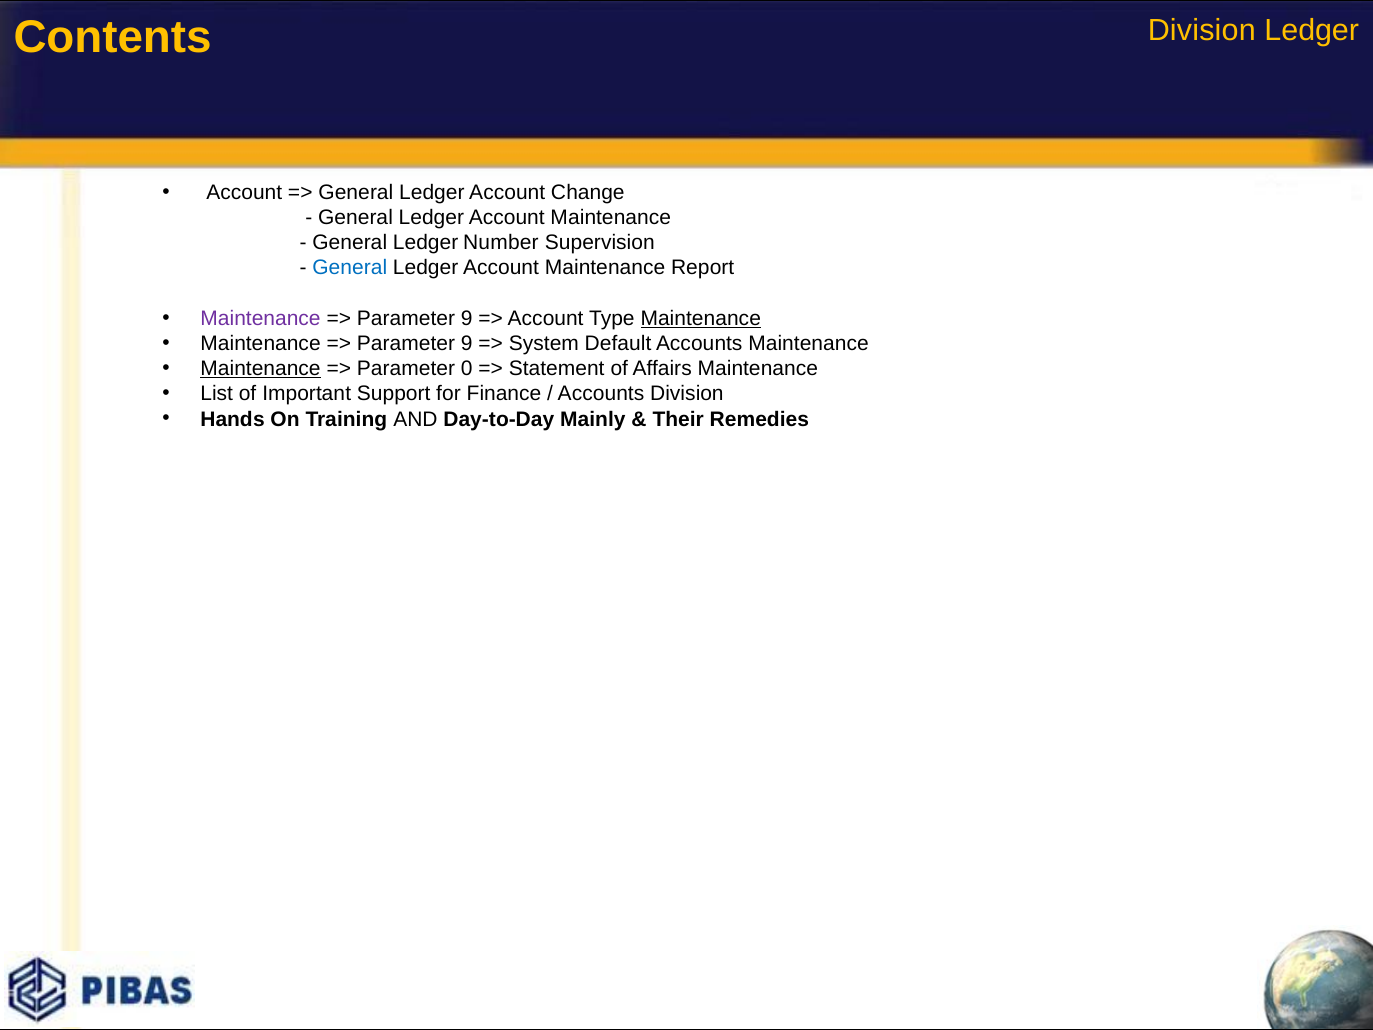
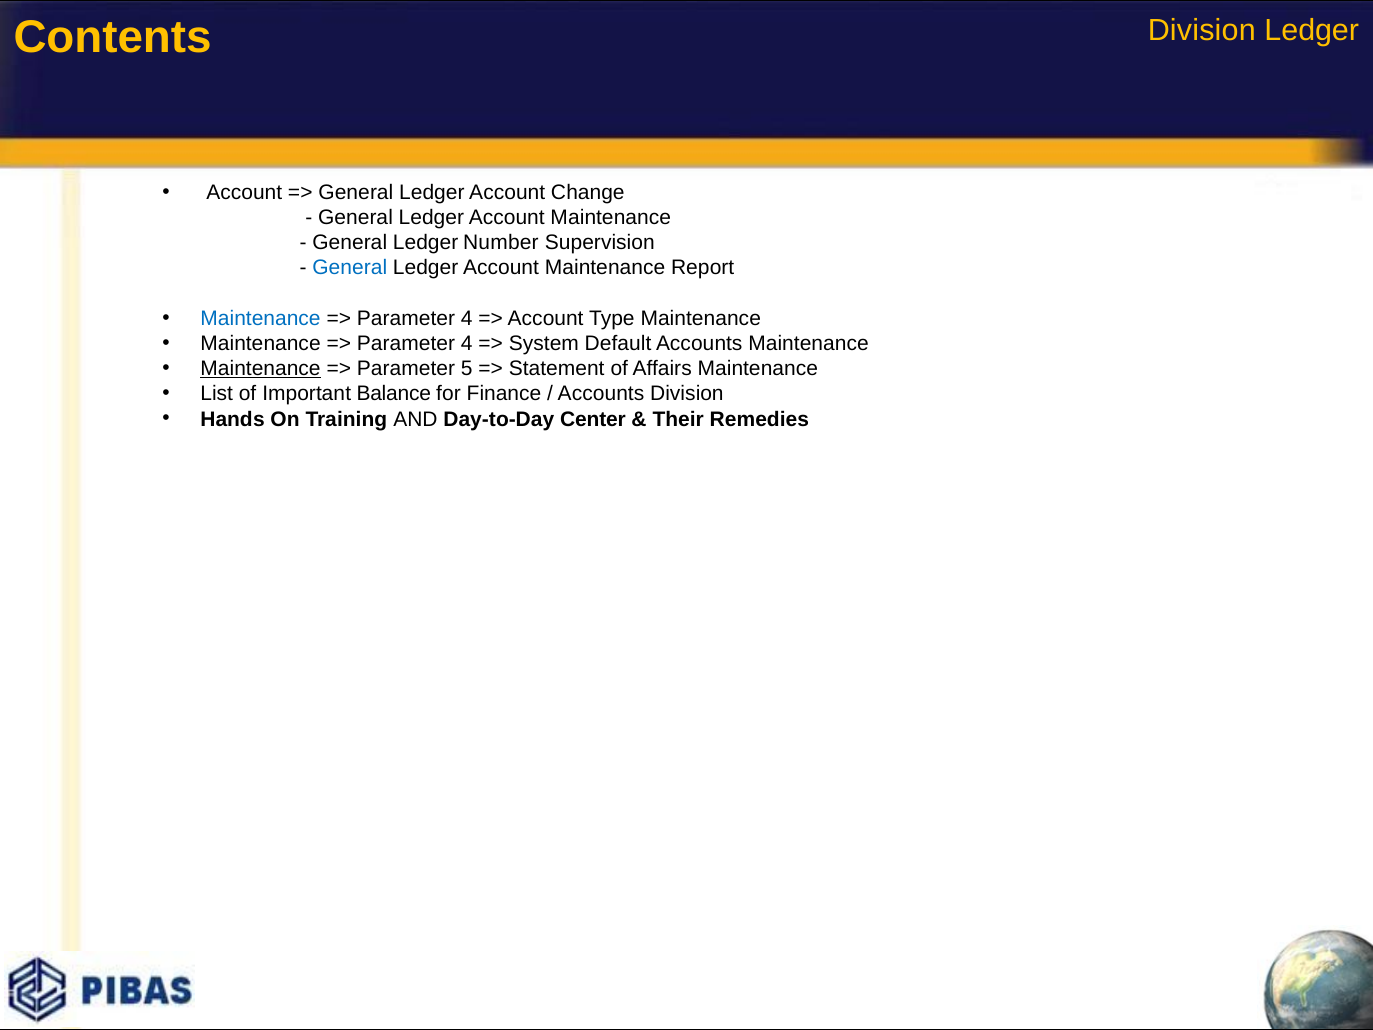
Maintenance colour: purple -> blue (261, 318)
9: 9 -> 4 (467, 318)
Maintenance underline: present -> none (701, 318)
9: 9 -> 4 (467, 344)
0: 0 -> 5 (467, 369)
Support: Support -> Balance (394, 394)
Mainly: Mainly -> Center (593, 419)
